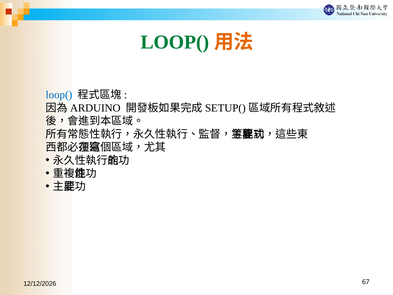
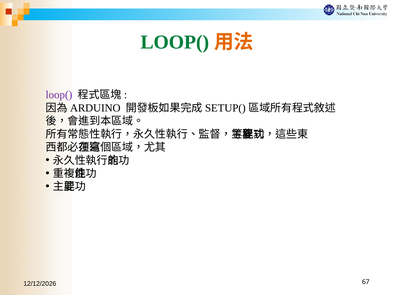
loop( colour: blue -> purple (59, 95)
